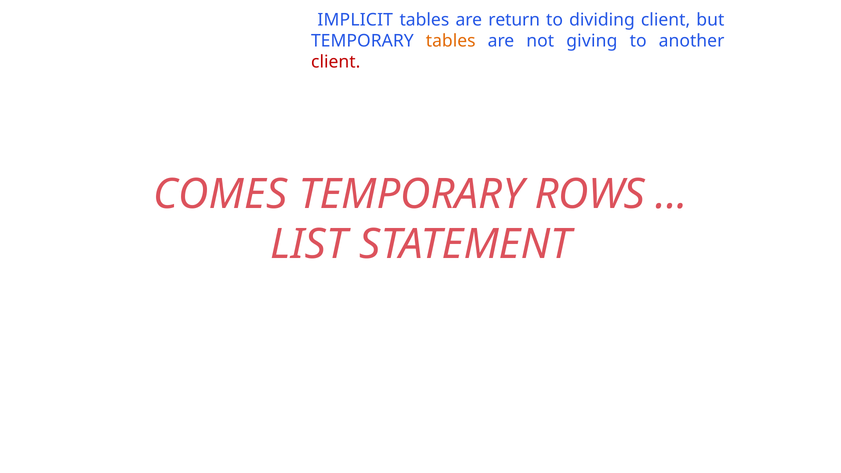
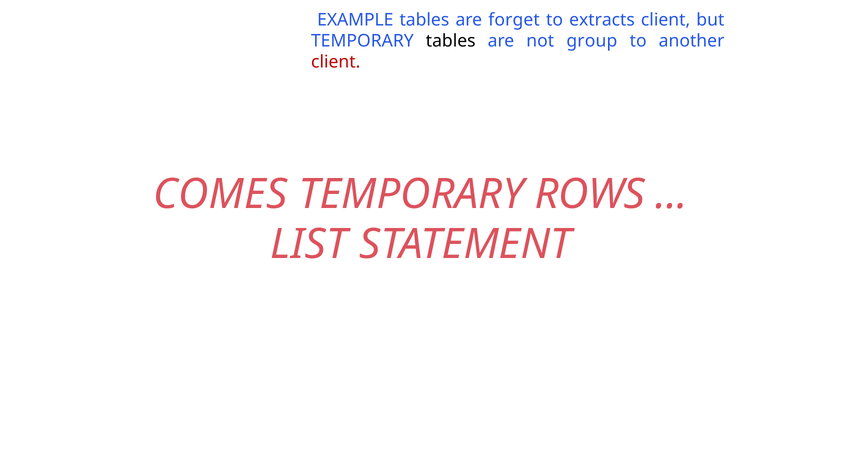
IMPLICIT: IMPLICIT -> EXAMPLE (355, 20)
return: return -> forget (514, 20)
dividing: dividing -> extracts (602, 20)
tables colour: orange -> black (451, 41)
giving: giving -> group (592, 41)
